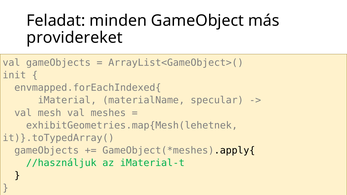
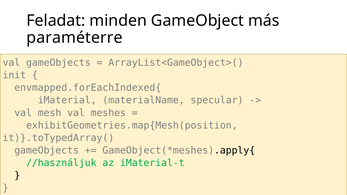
providereket: providereket -> paraméterre (74, 38)
exhibitGeometries.map{Mesh(lehetnek: exhibitGeometries.map{Mesh(lehetnek -> exhibitGeometries.map{Mesh(position (132, 125)
